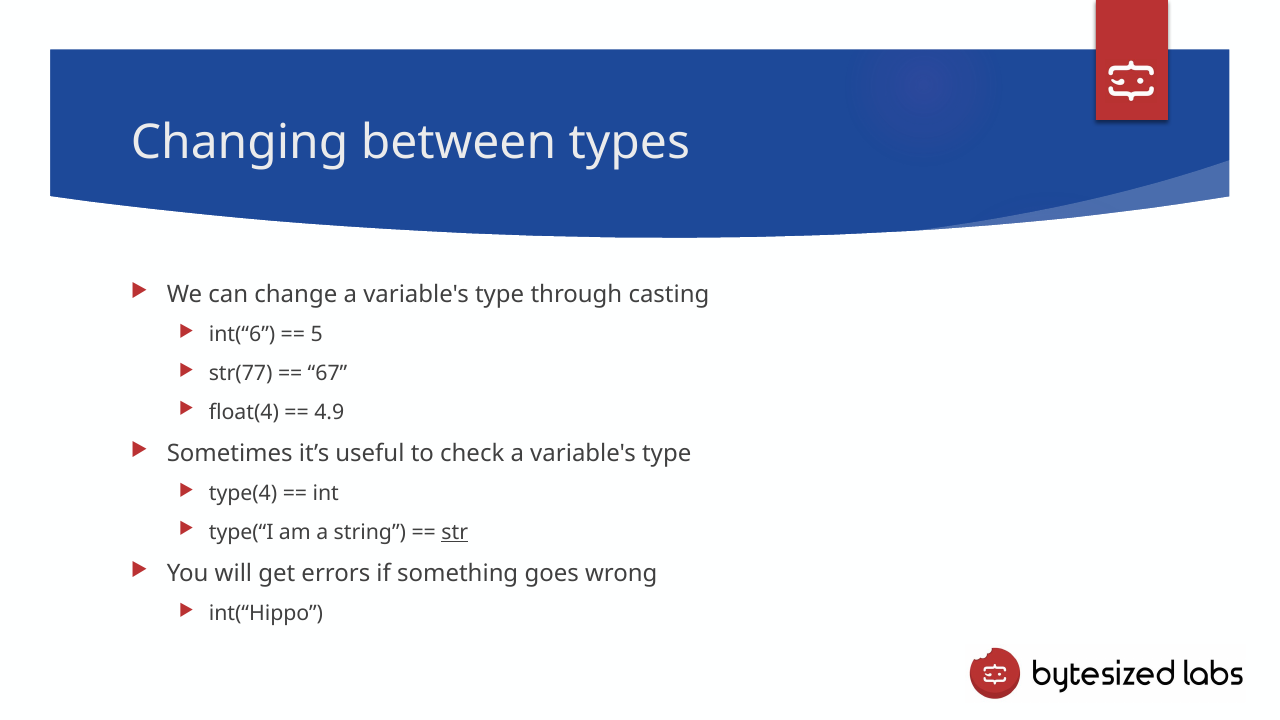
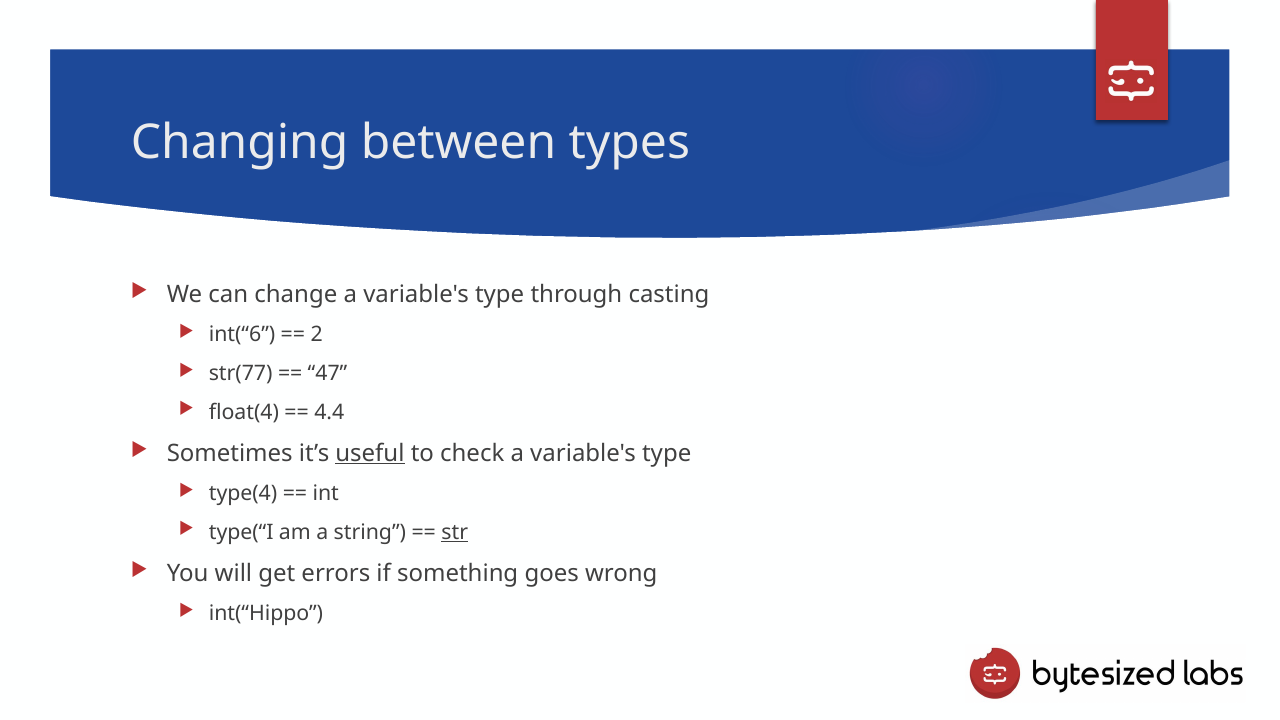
5: 5 -> 2 (317, 335)
67: 67 -> 47 (328, 373)
4.9: 4.9 -> 4.4 (329, 412)
useful underline: none -> present (370, 453)
